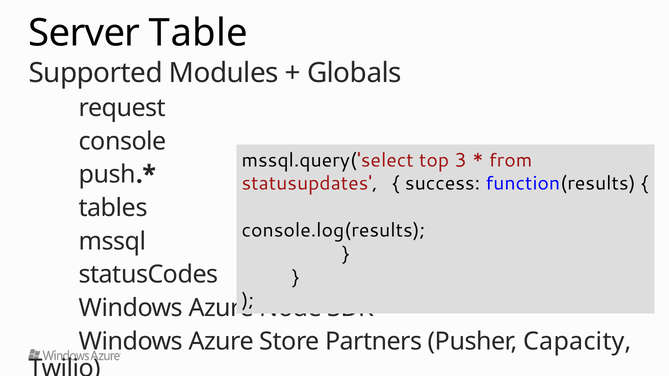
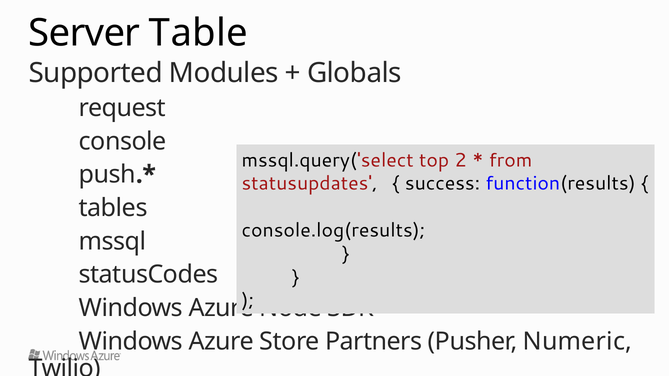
3: 3 -> 2 (461, 160)
Capacity: Capacity -> Numeric (577, 342)
